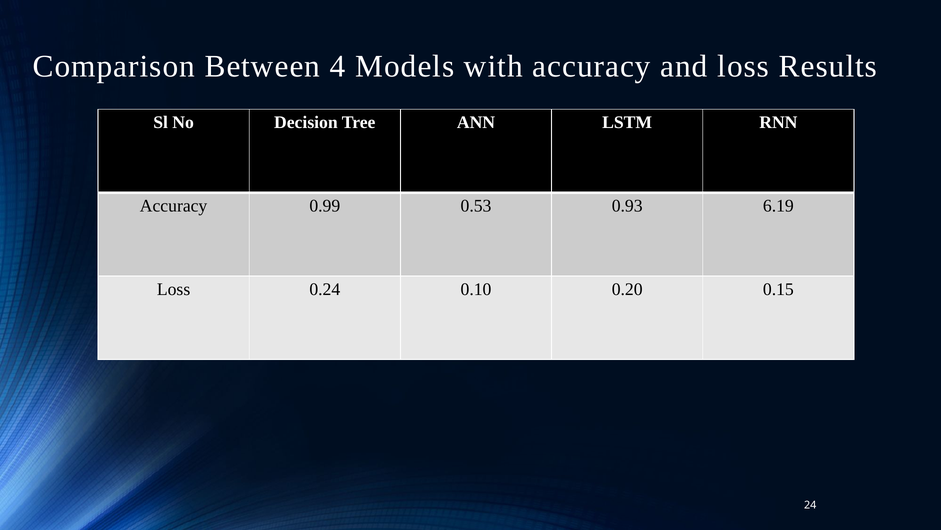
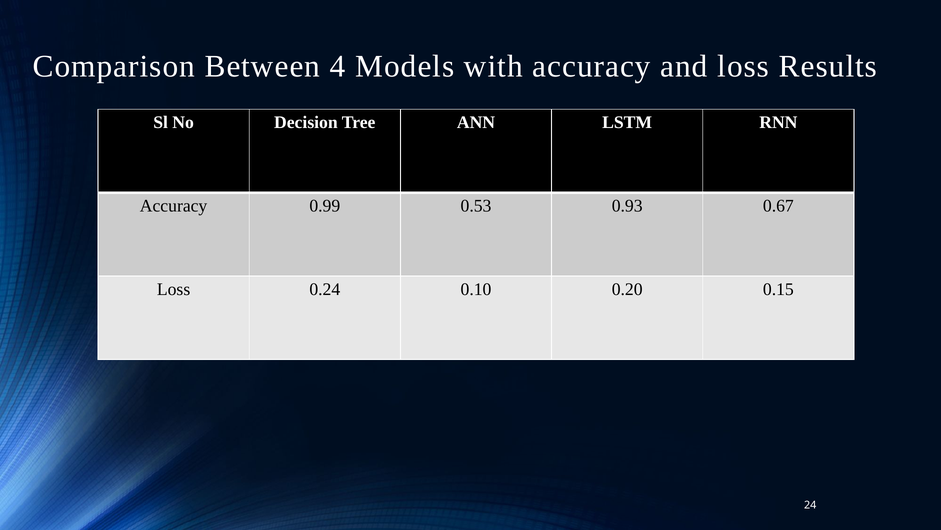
6.19: 6.19 -> 0.67 (778, 206)
